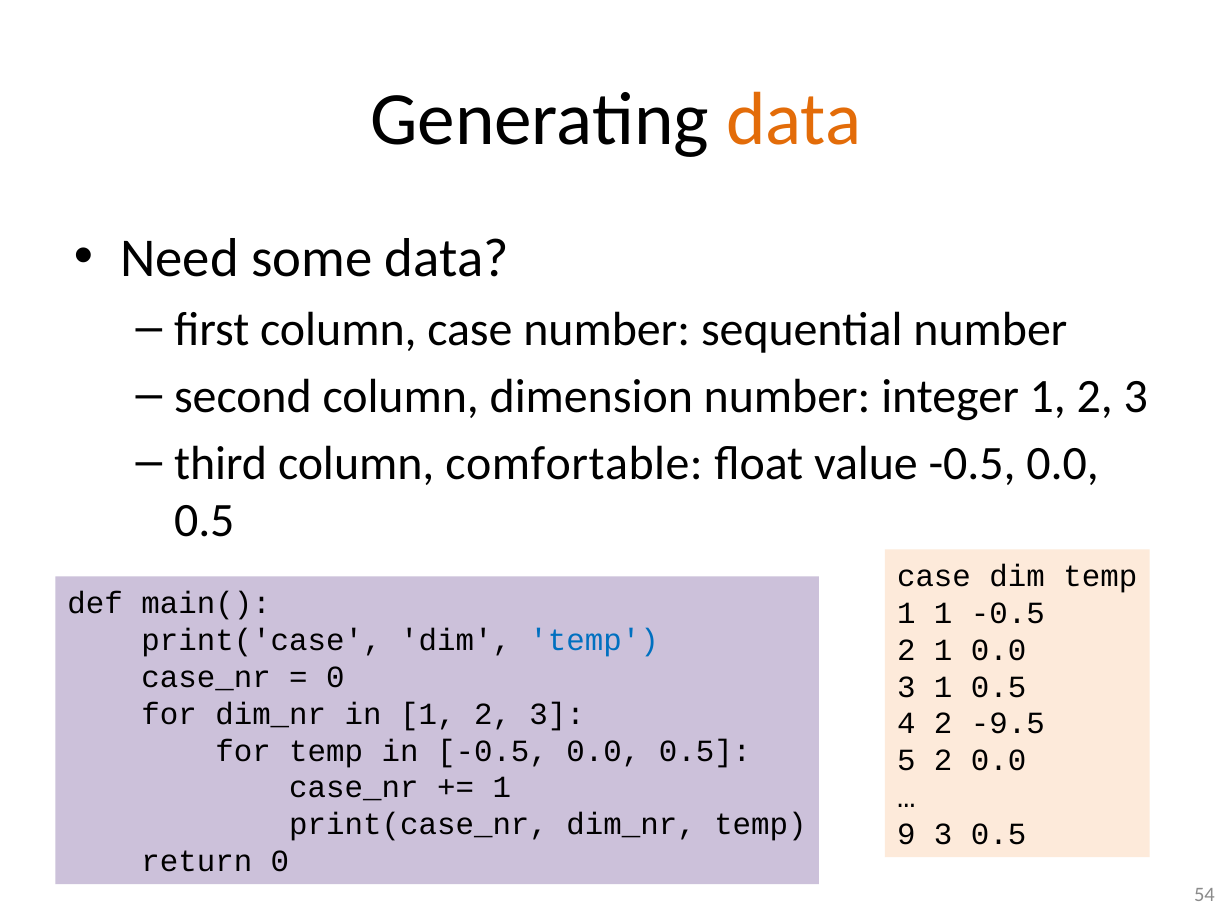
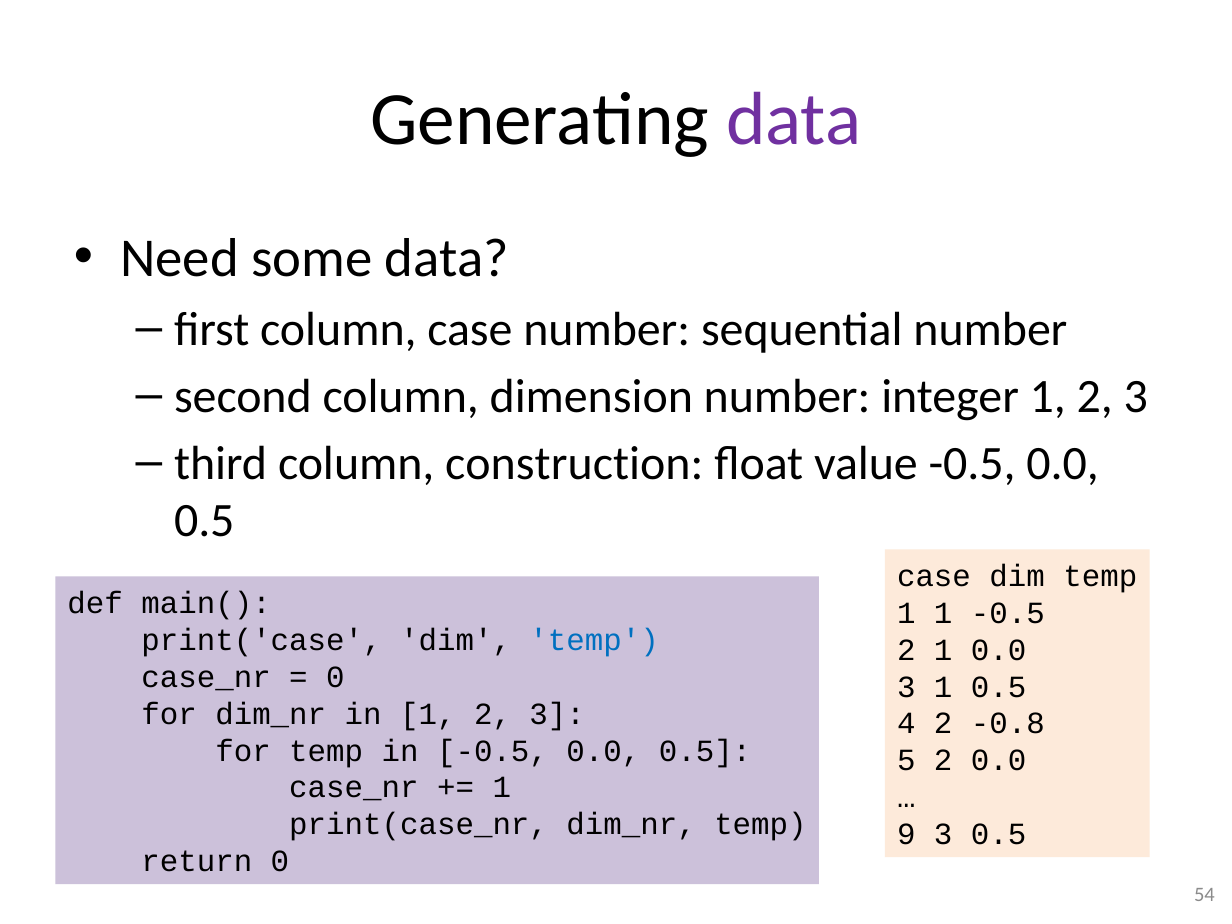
data colour: orange -> purple (794, 119)
comfortable: comfortable -> construction (574, 463)
-9.5: -9.5 -> -0.8 (1008, 724)
